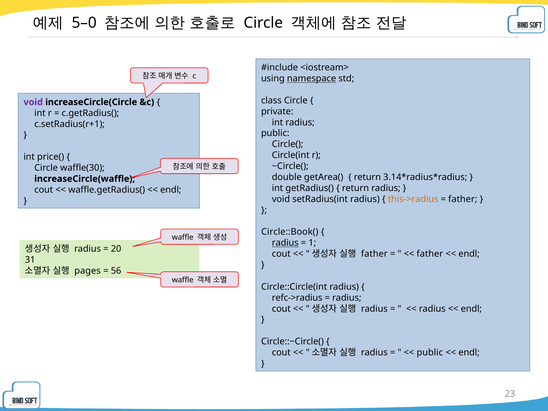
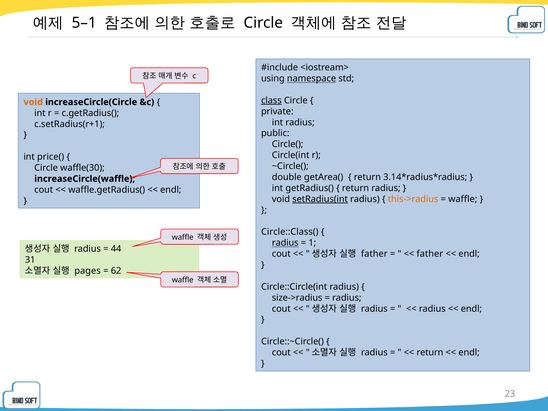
5–0: 5–0 -> 5–1 (84, 23)
class underline: none -> present (271, 100)
void colour: purple -> orange (33, 102)
setRadius(int underline: none -> present (320, 199)
father: father -> waffle (463, 199)
Circle::Book(: Circle::Book( -> Circle::Class( (290, 232)
20: 20 -> 44 (116, 249)
56: 56 -> 62 (116, 271)
refc->radius: refc->radius -> size->radius (297, 298)
public: public -> return (430, 353)
